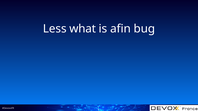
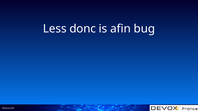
what: what -> donc (83, 29)
